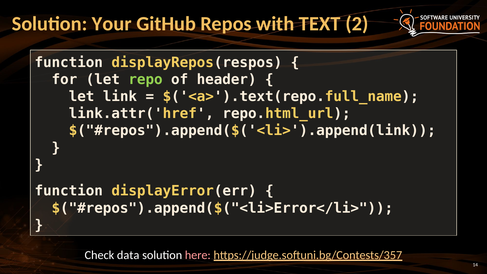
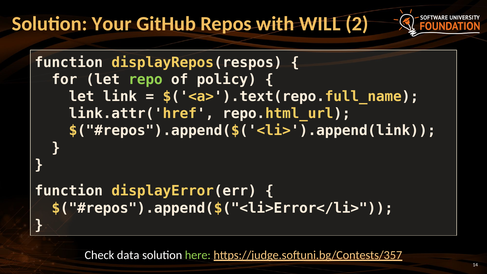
TEXT: TEXT -> WILL (320, 24)
header: header -> policy (227, 79)
here colour: pink -> light green (198, 255)
